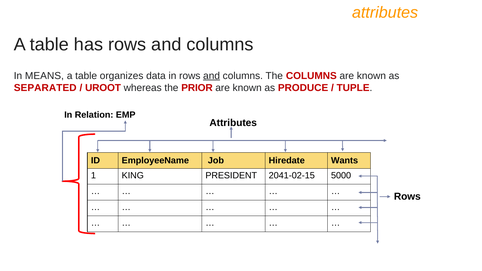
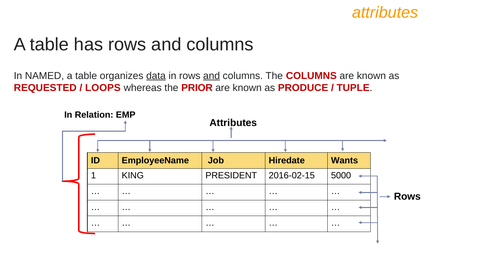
MEANS: MEANS -> NAMED (44, 76)
data underline: none -> present (156, 76)
SEPARATED: SEPARATED -> REQUESTED (45, 88)
UROOT: UROOT -> LOOPS (103, 88)
2041-02-15: 2041-02-15 -> 2016-02-15 (292, 176)
